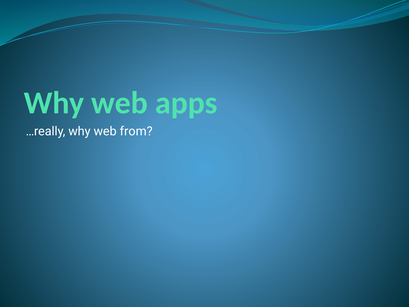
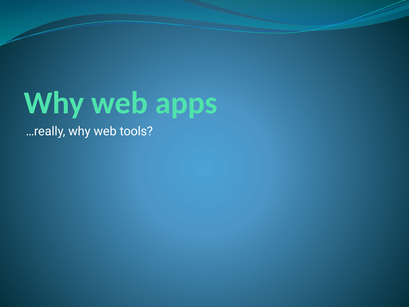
from: from -> tools (136, 131)
